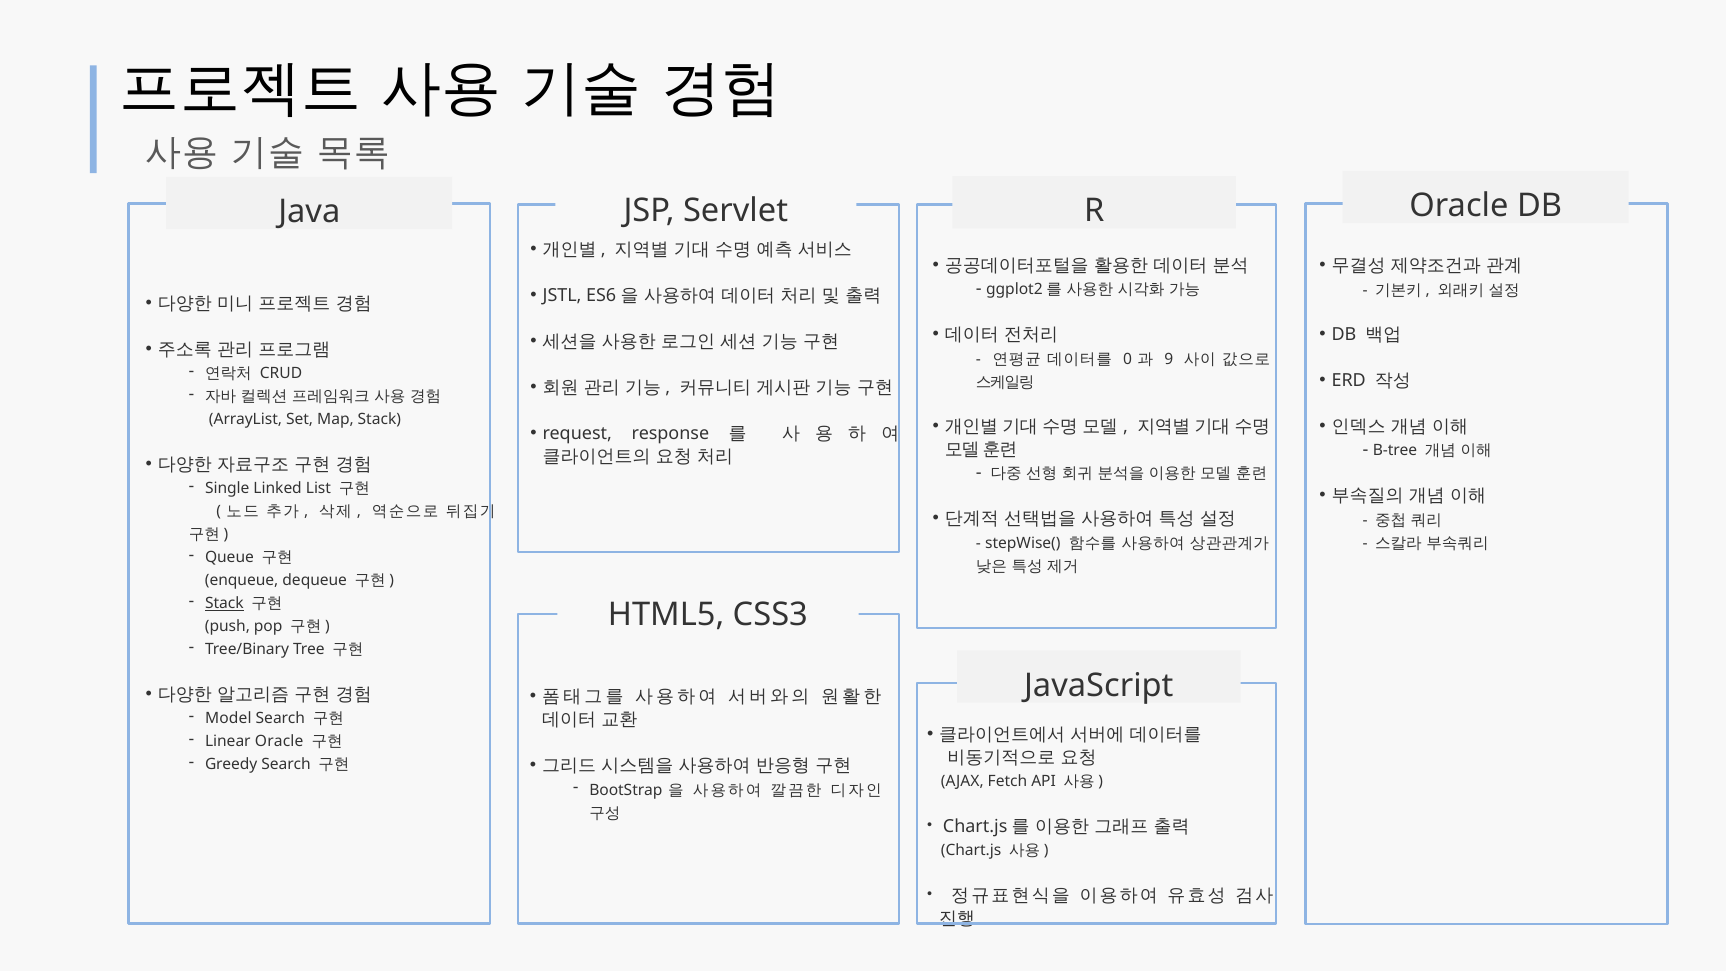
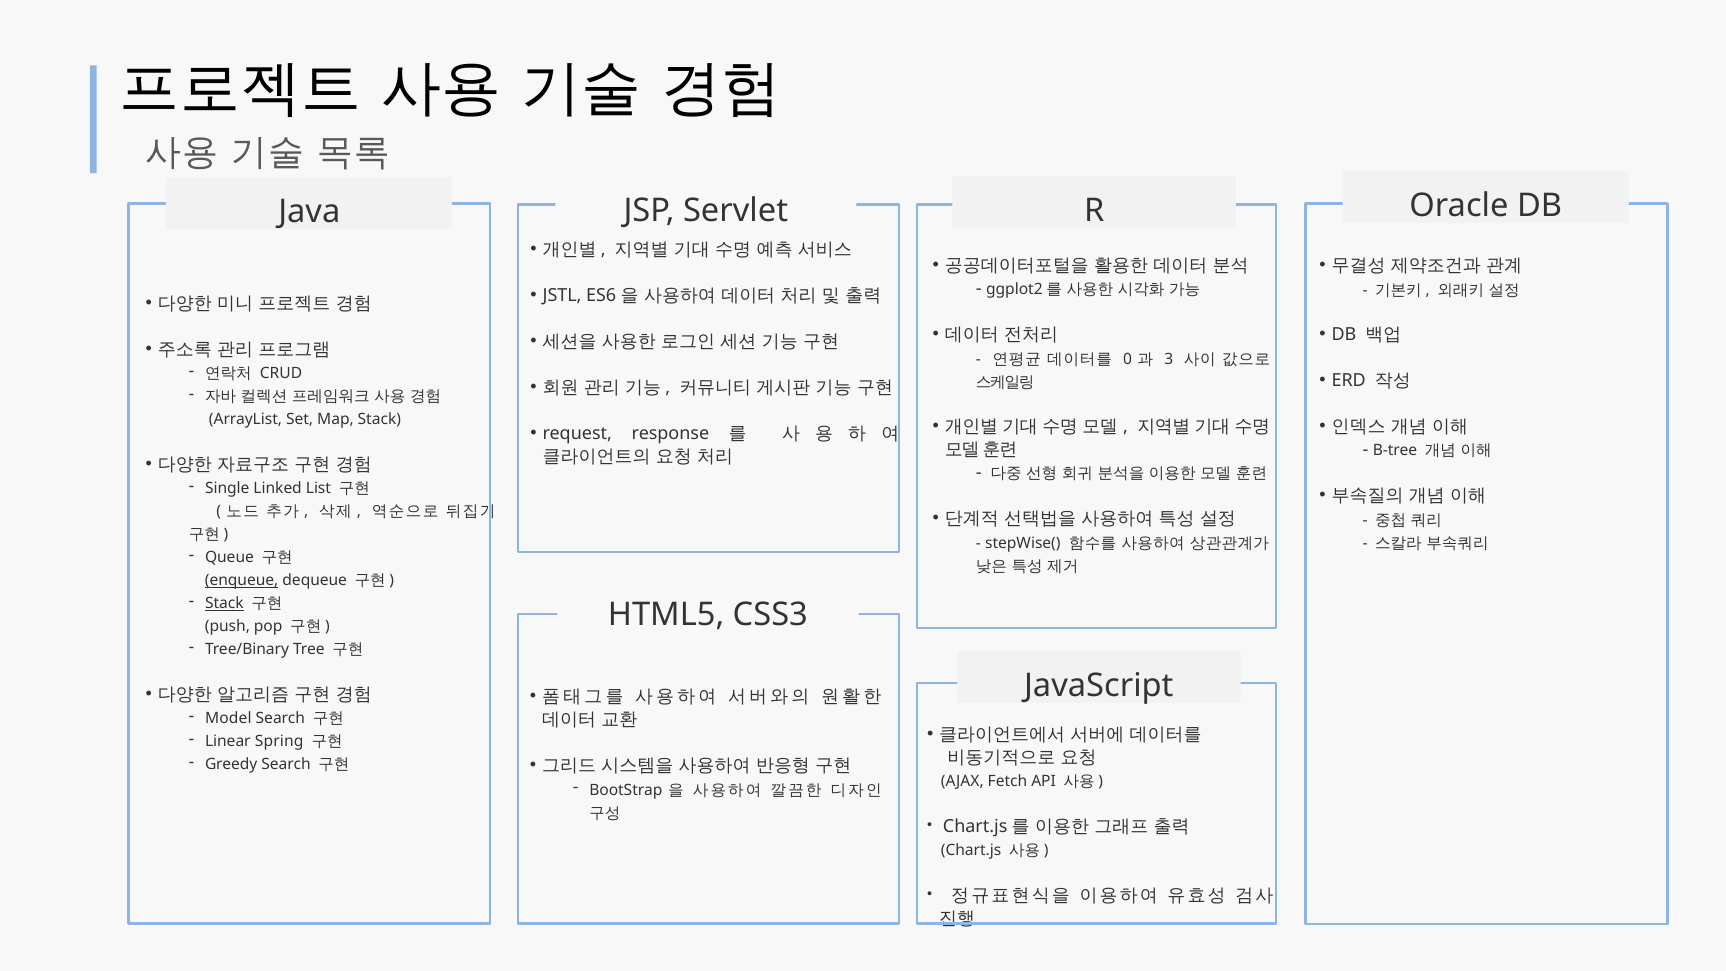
9: 9 -> 3 (1169, 359)
enqueue underline: none -> present (242, 580)
Linear Oracle: Oracle -> Spring (279, 741)
